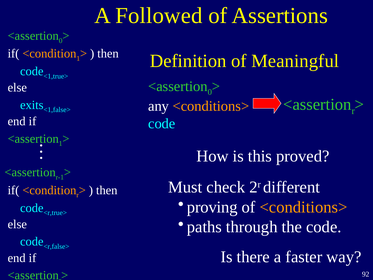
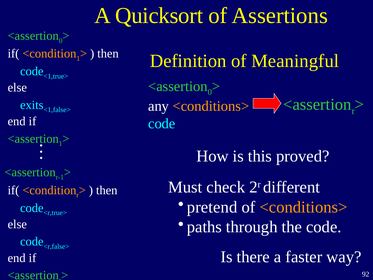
Followed: Followed -> Quicksort (159, 16)
proving: proving -> pretend (212, 207)
